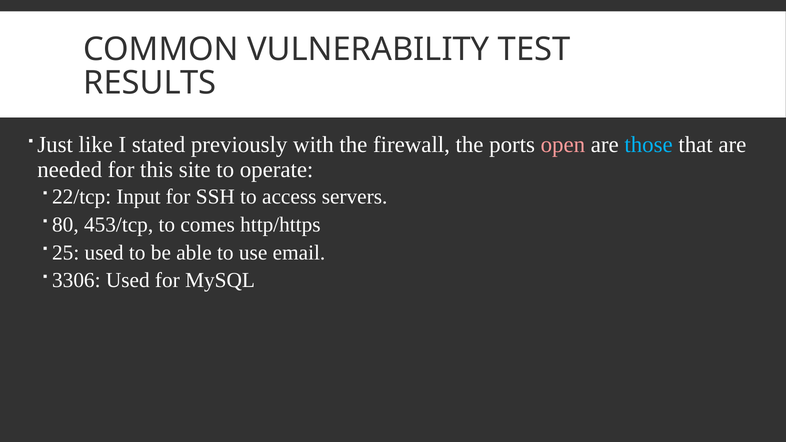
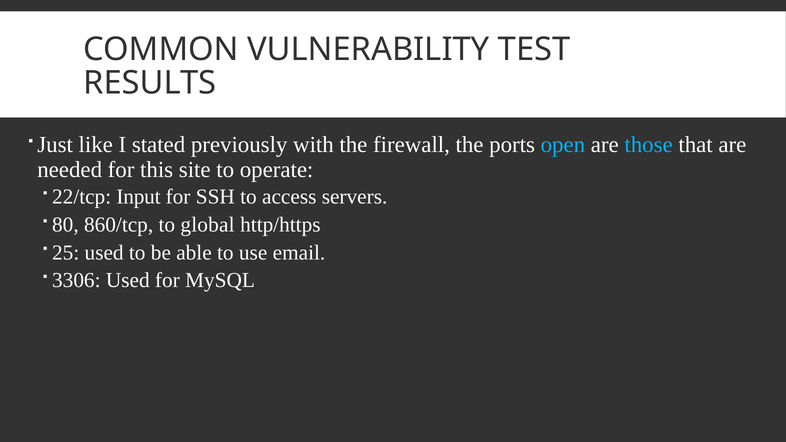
open colour: pink -> light blue (563, 145)
453/tcp: 453/tcp -> 860/tcp (119, 225)
comes: comes -> global (208, 225)
